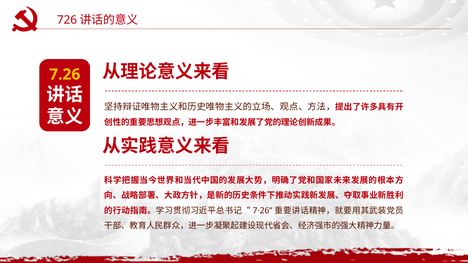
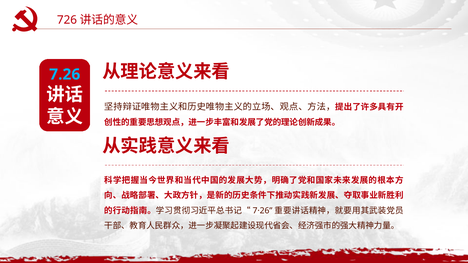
7.26 colour: yellow -> light blue (65, 75)
